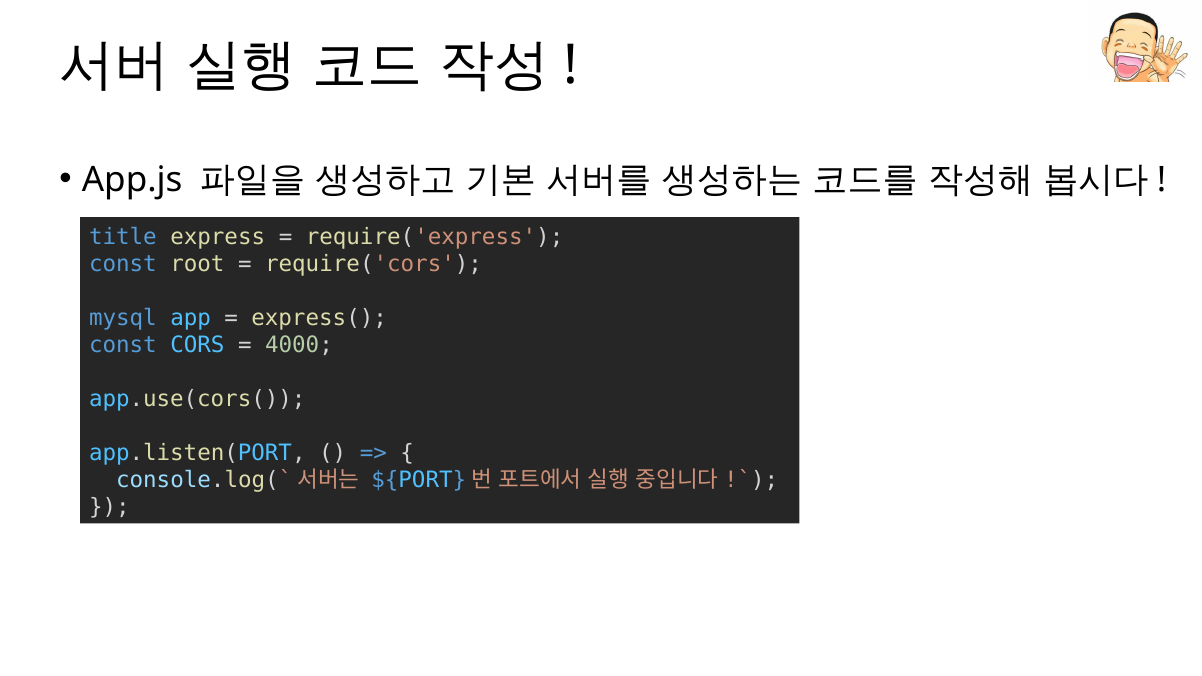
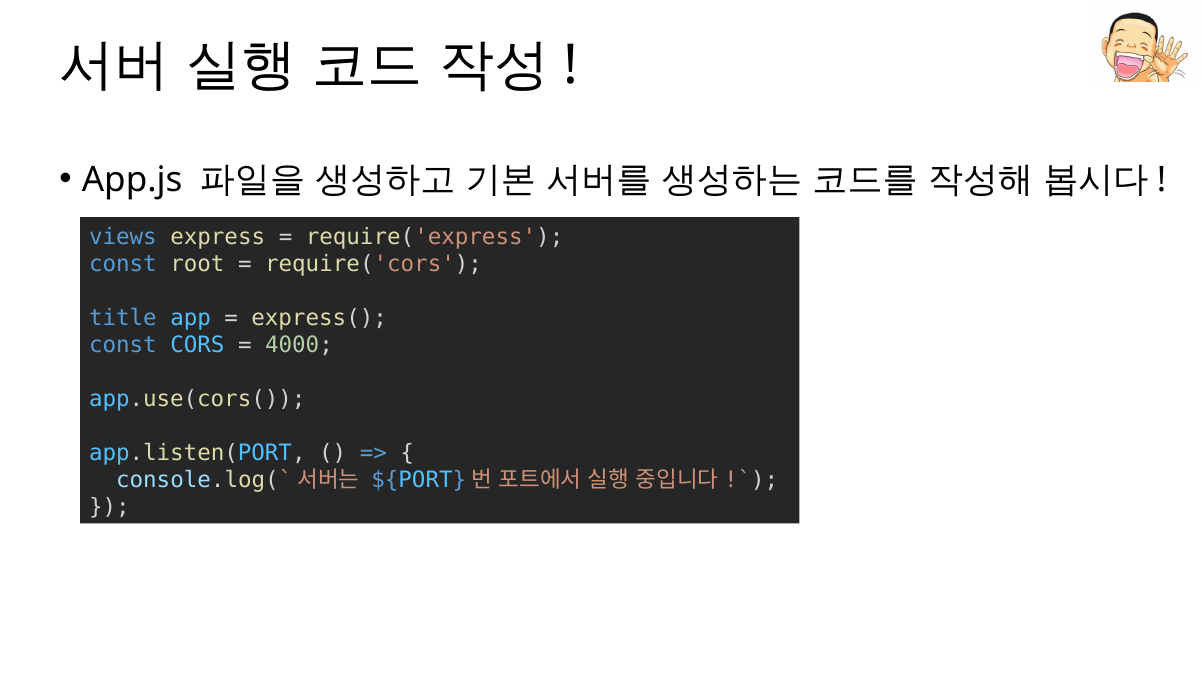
title: title -> views (123, 237)
mysql: mysql -> title (123, 318)
